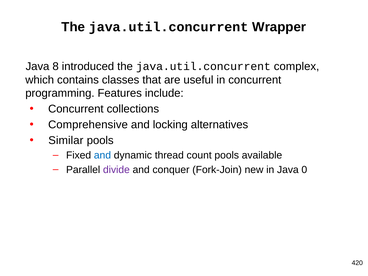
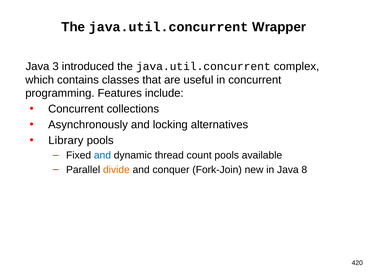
8: 8 -> 3 (56, 66)
Comprehensive: Comprehensive -> Asynchronously (88, 125)
Similar: Similar -> Library (66, 140)
divide colour: purple -> orange (116, 170)
0: 0 -> 8 (304, 170)
